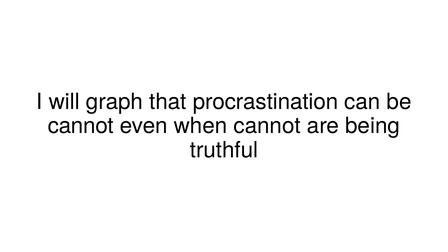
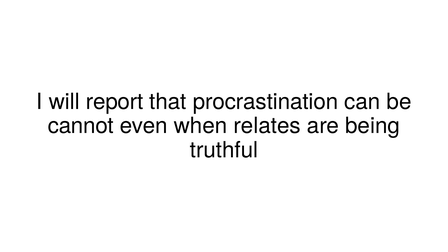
graph: graph -> report (115, 102)
when cannot: cannot -> relates (267, 126)
